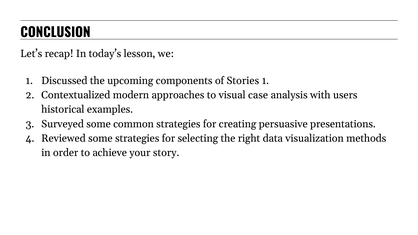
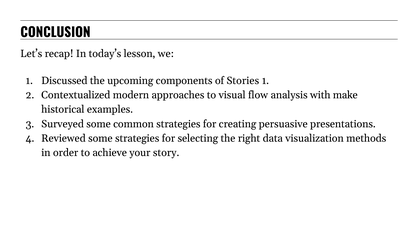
case: case -> flow (258, 95)
users: users -> make (345, 95)
